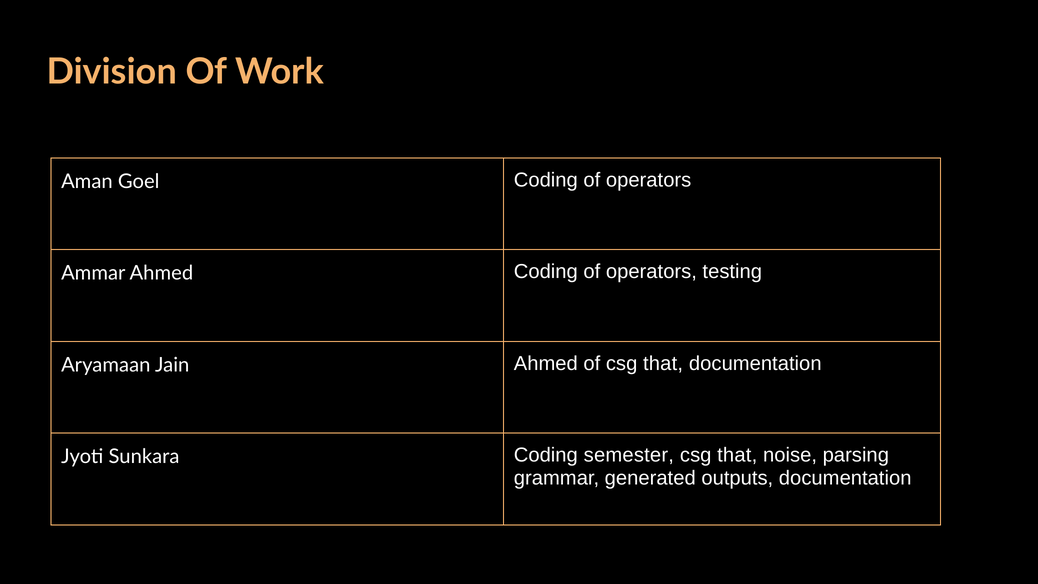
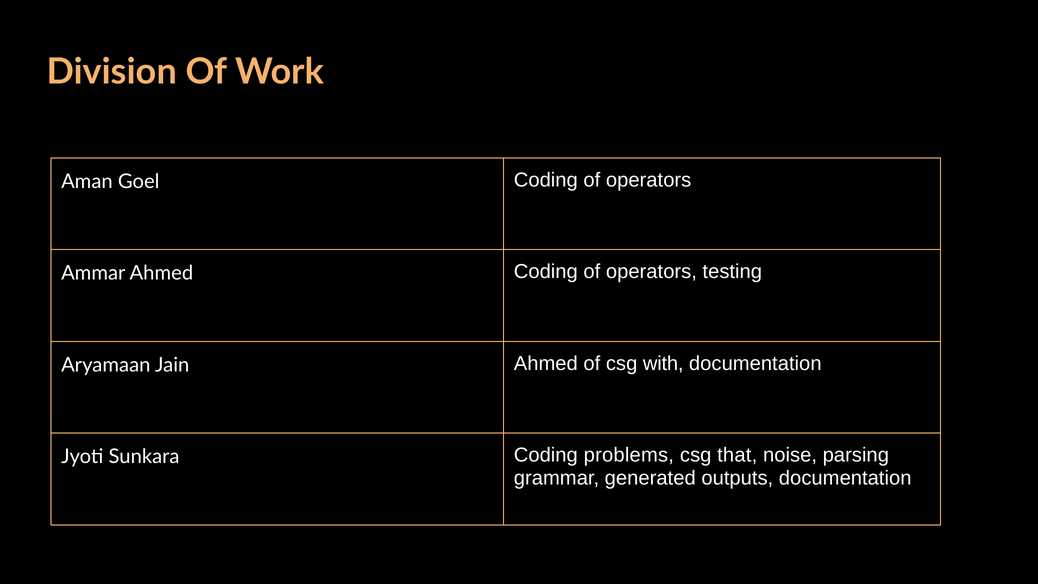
of csg that: that -> with (663, 363)
semester: semester -> problems (629, 455)
